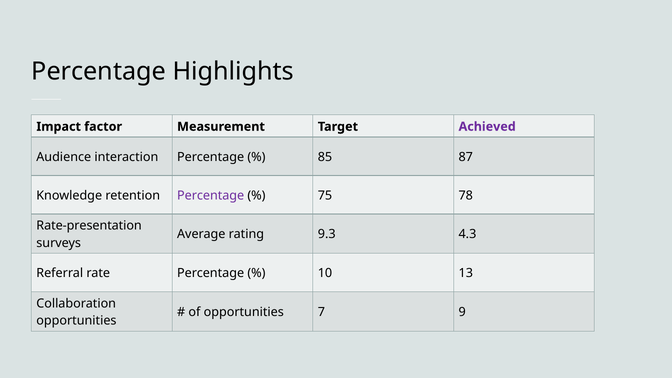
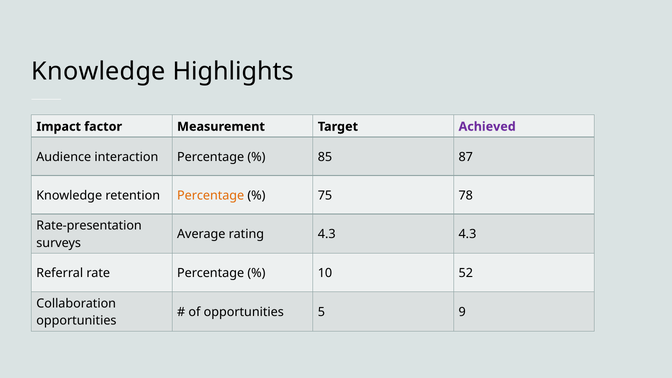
Percentage: Percentage -> Knowledge (99, 71)
Percentage colour: purple -> orange (211, 195)
rating 9.3: 9.3 -> 4.3 (327, 234)
13: 13 -> 52 (466, 273)
7: 7 -> 5 (321, 312)
